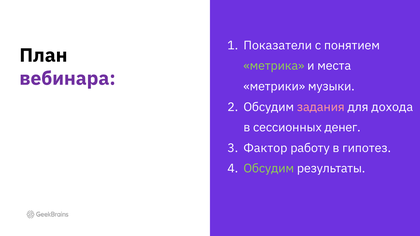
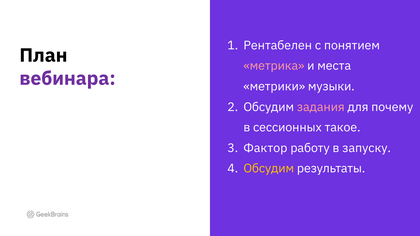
Показатели: Показатели -> Рентабелен (278, 45)
метрика colour: light green -> pink (274, 66)
дохода: дохода -> почему (392, 107)
денег: денег -> такое (343, 128)
гипотез: гипотез -> запуску (367, 148)
Обсудим colour: light green -> yellow (269, 169)
